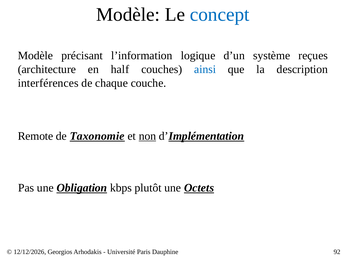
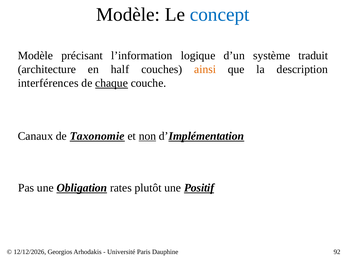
reçues: reçues -> traduit (313, 56)
ainsi colour: blue -> orange (205, 69)
chaque underline: none -> present (112, 83)
Remote: Remote -> Canaux (35, 136)
kbps: kbps -> rates (121, 188)
Octets: Octets -> Positif (199, 188)
